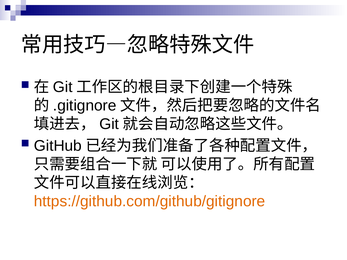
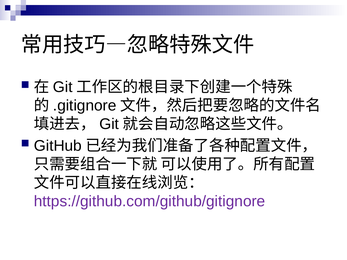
https://github.com/github/gitignore colour: orange -> purple (150, 201)
